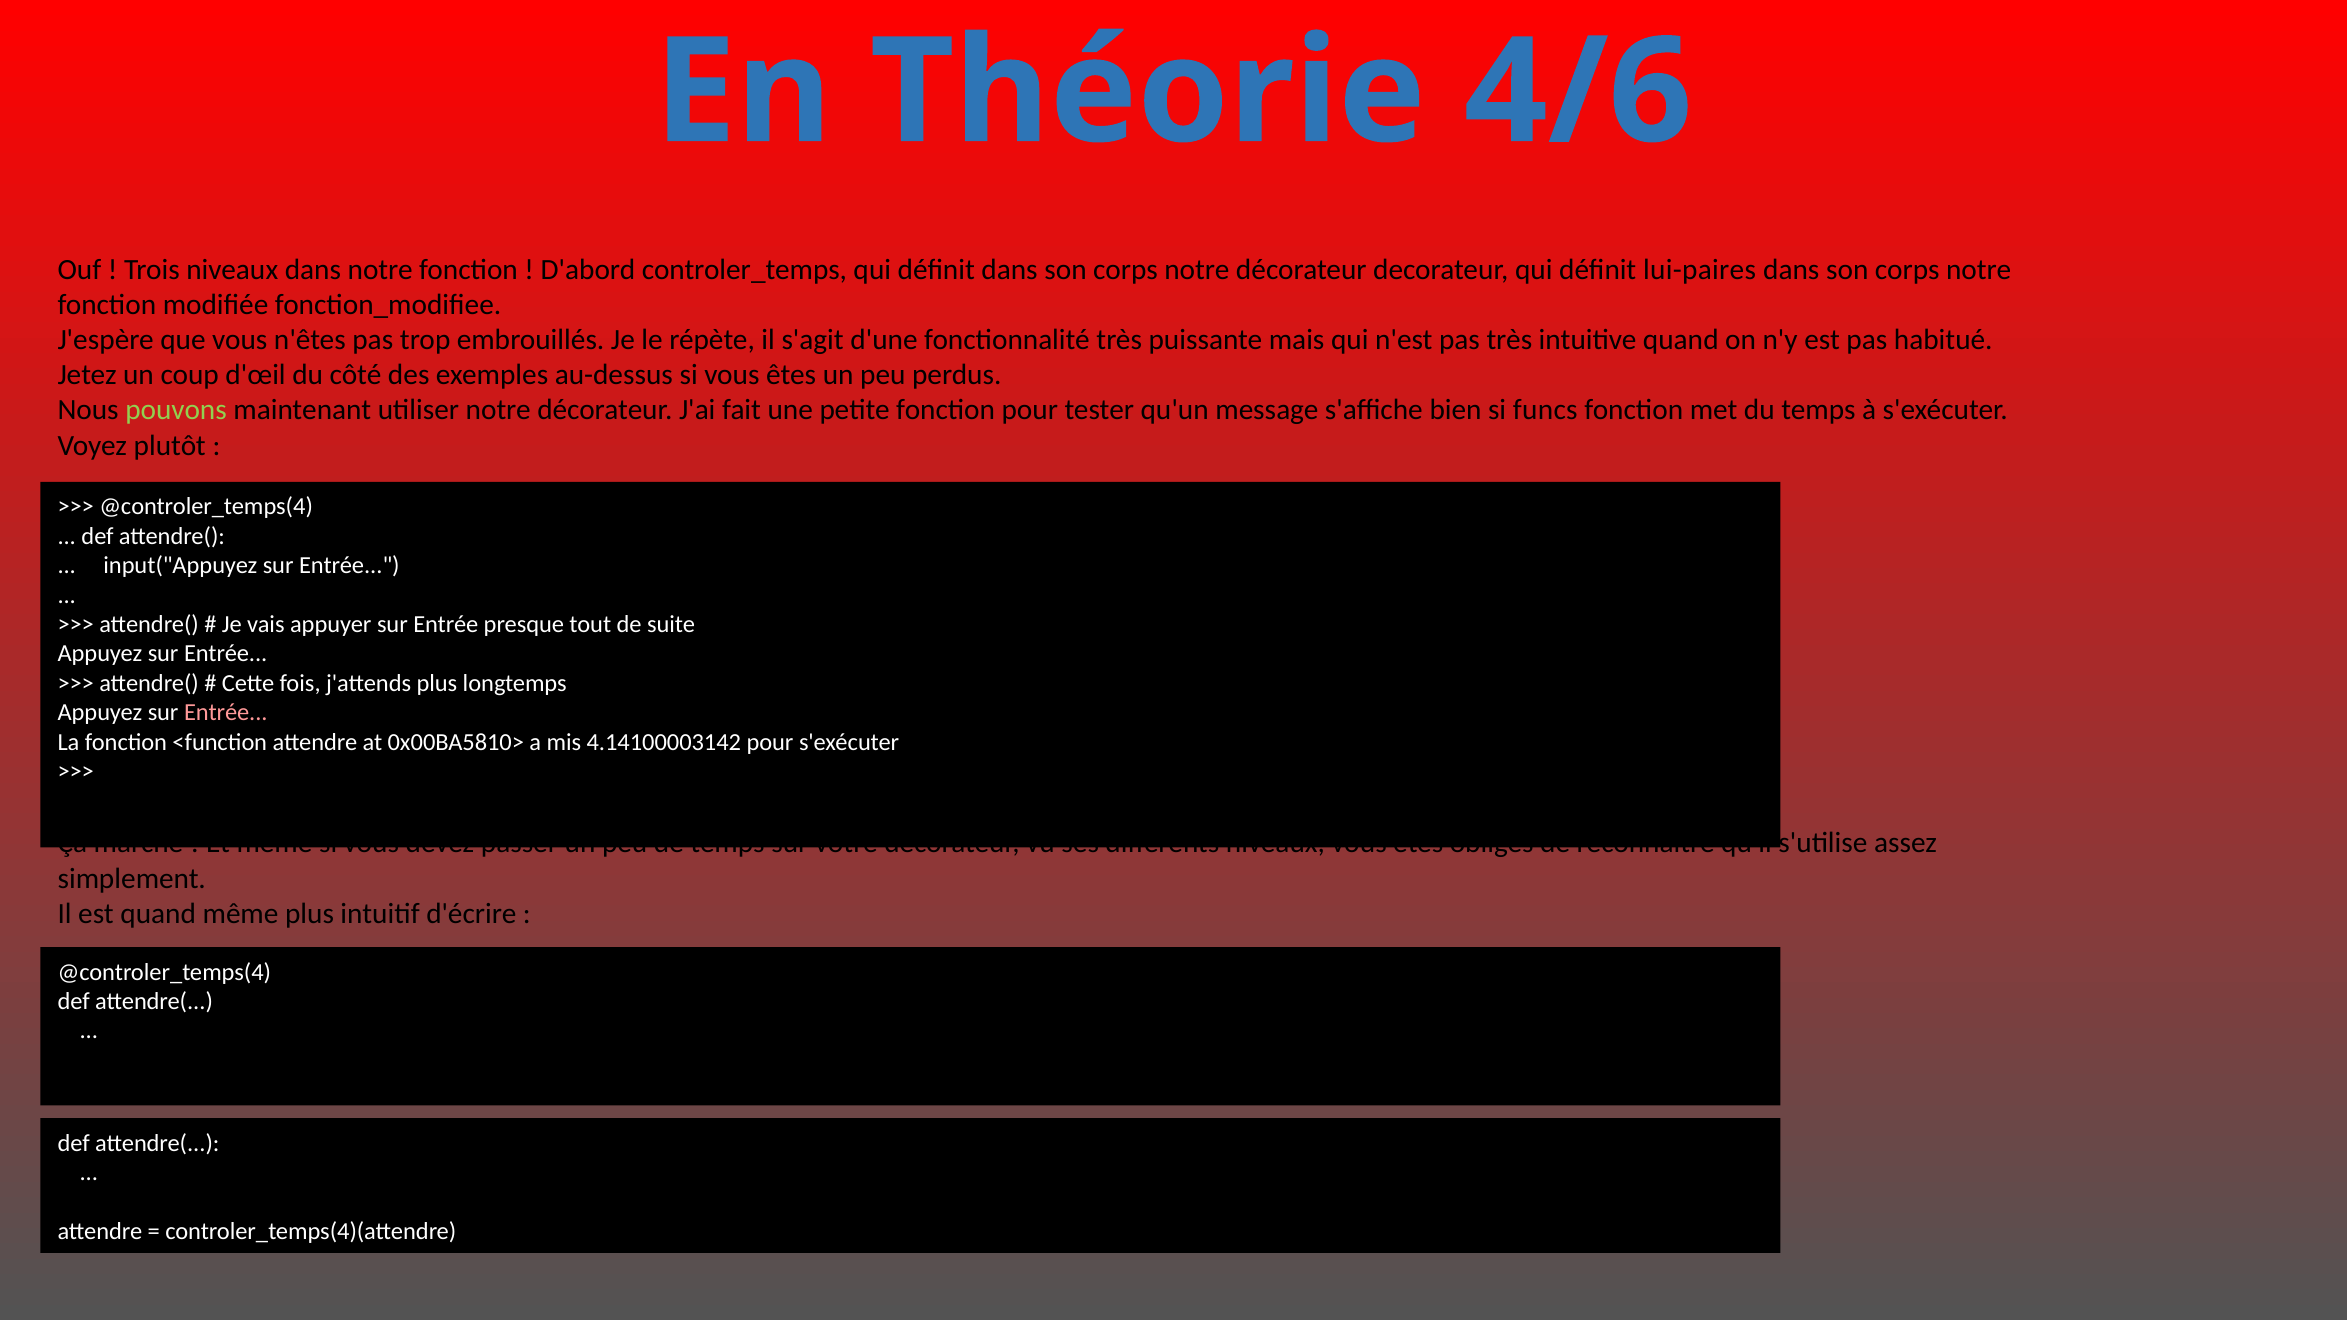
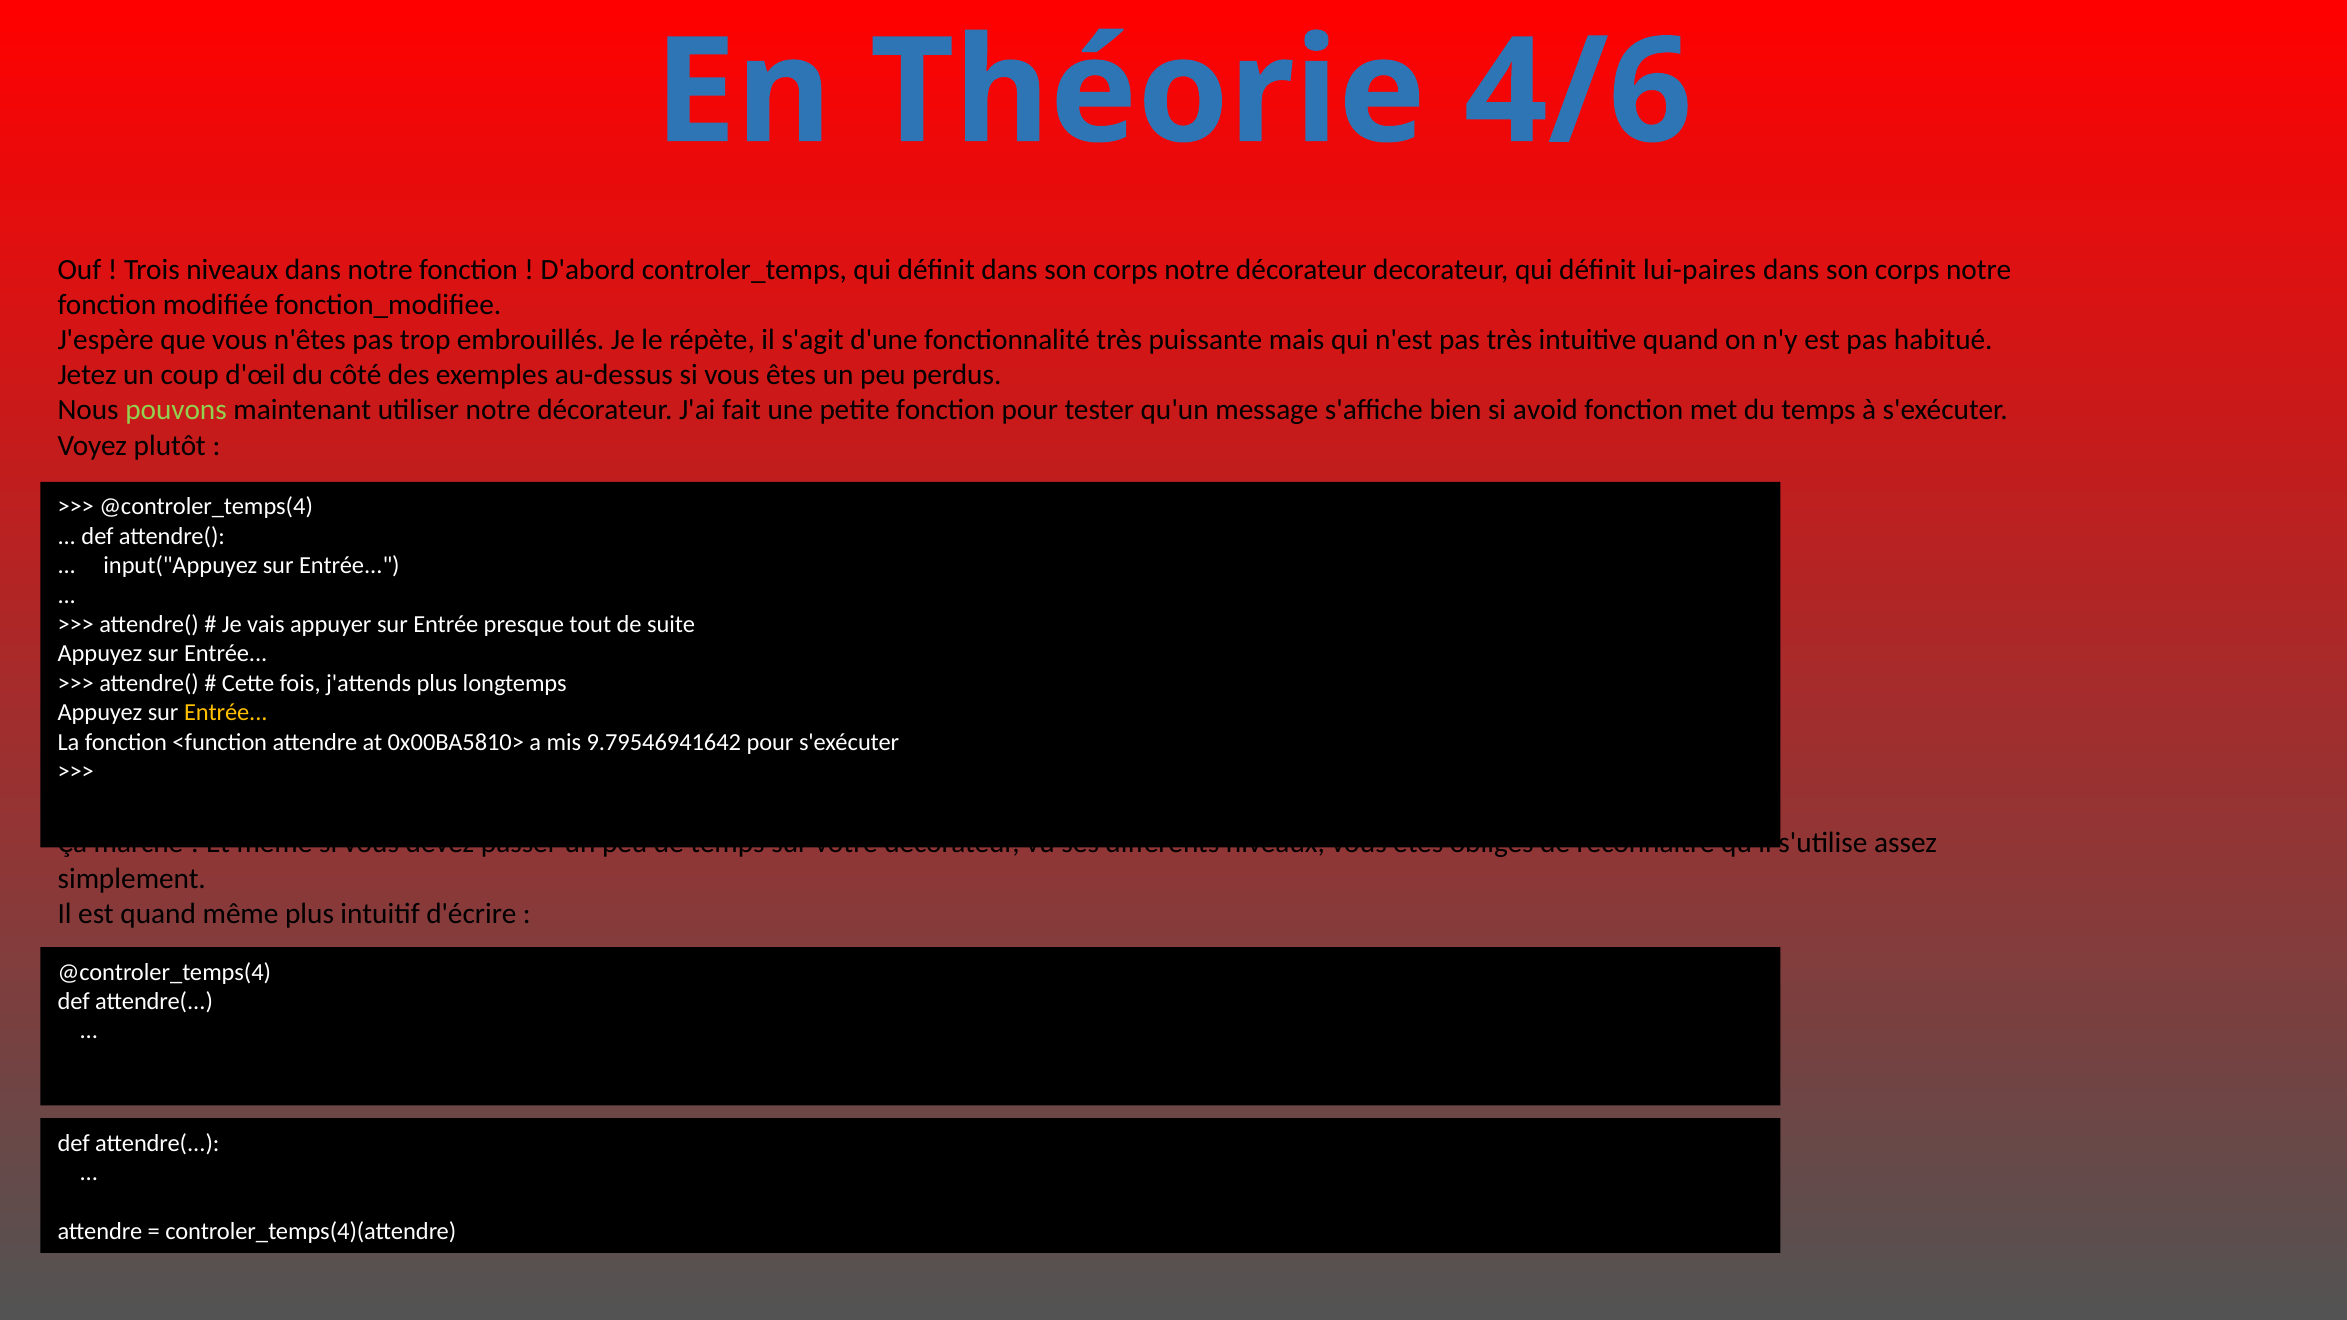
funcs: funcs -> avoid (1545, 410)
Entrée colour: pink -> yellow (226, 713)
4.14100003142: 4.14100003142 -> 9.79546941642 (664, 742)
